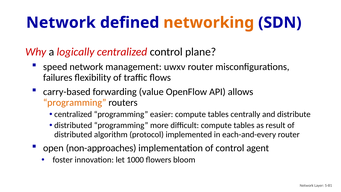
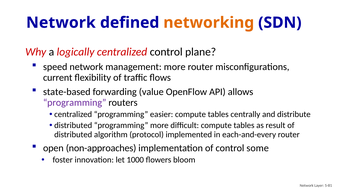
management uwxv: uwxv -> more (175, 67)
failures: failures -> current (58, 77)
carry-based: carry-based -> state-based (67, 92)
programming colour: orange -> purple (75, 103)
agent: agent -> some (258, 148)
